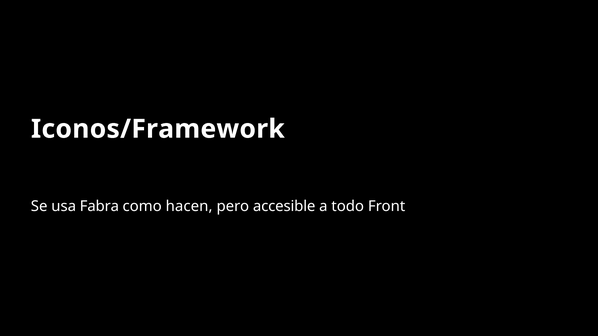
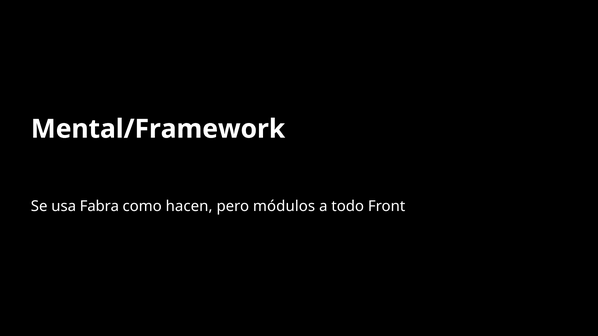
Iconos/Framework: Iconos/Framework -> Mental/Framework (158, 129)
accesible: accesible -> módulos (284, 206)
